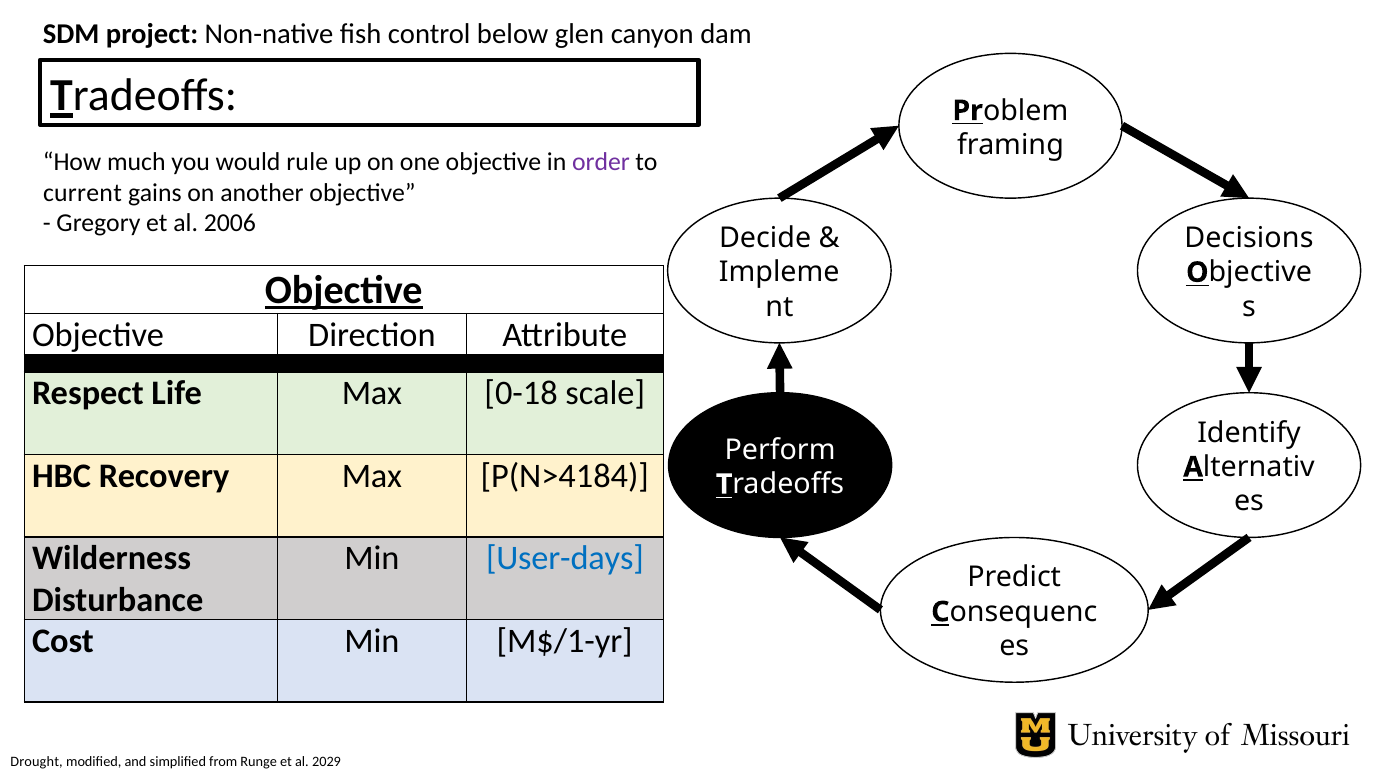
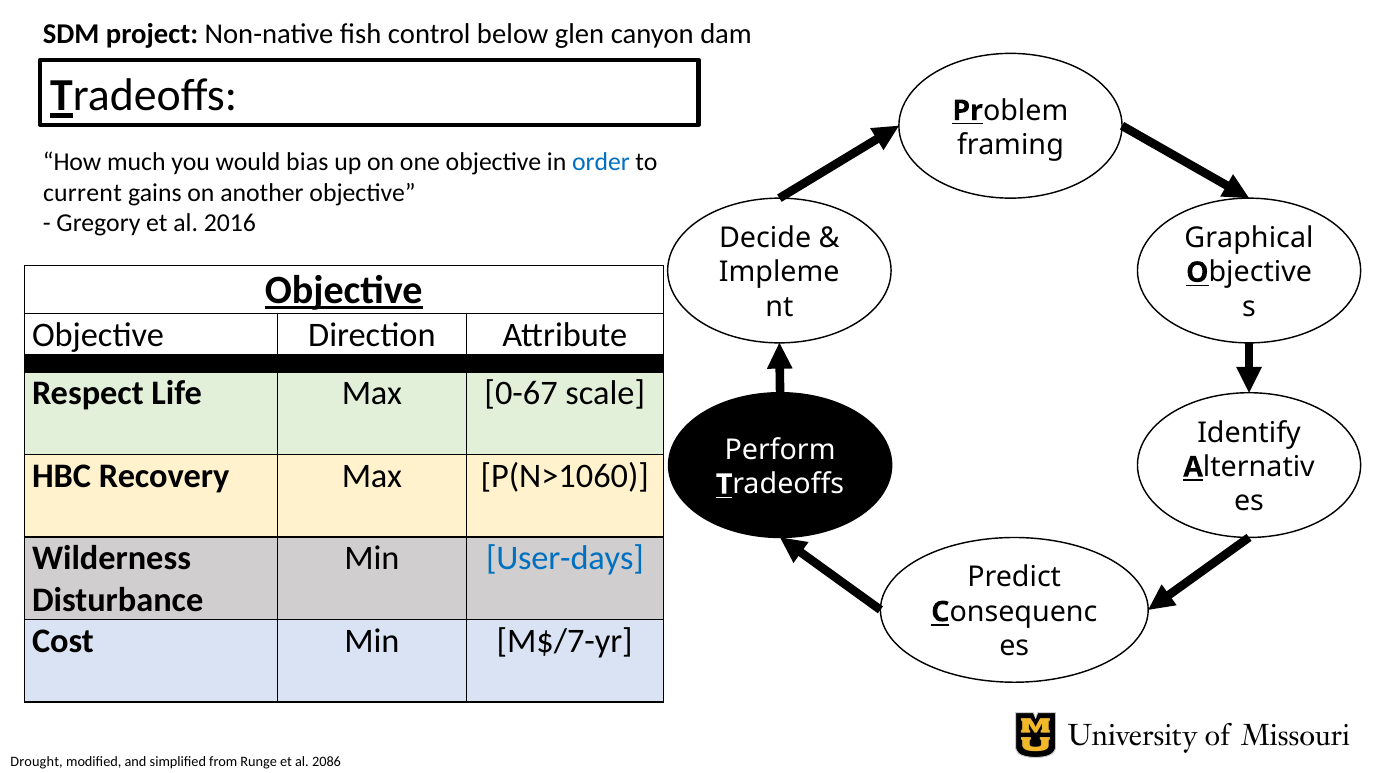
rule: rule -> bias (307, 162)
order colour: purple -> blue (601, 162)
2006: 2006 -> 2016 (230, 223)
Decisions: Decisions -> Graphical (1249, 238)
0-18: 0-18 -> 0-67 (521, 393)
P(N>4184: P(N>4184 -> P(N>1060 (565, 476)
M$/1-yr: M$/1-yr -> M$/7-yr (565, 641)
2029: 2029 -> 2086 (327, 762)
